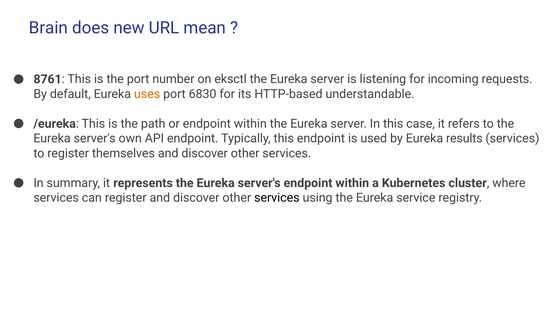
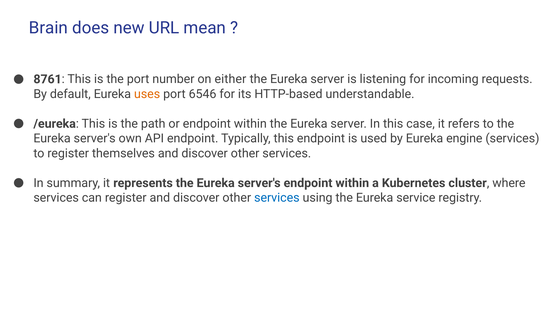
eksctl: eksctl -> either (230, 79)
6830: 6830 -> 6546 (203, 94)
results: results -> engine (464, 139)
services colour: black -> blue (277, 198)
